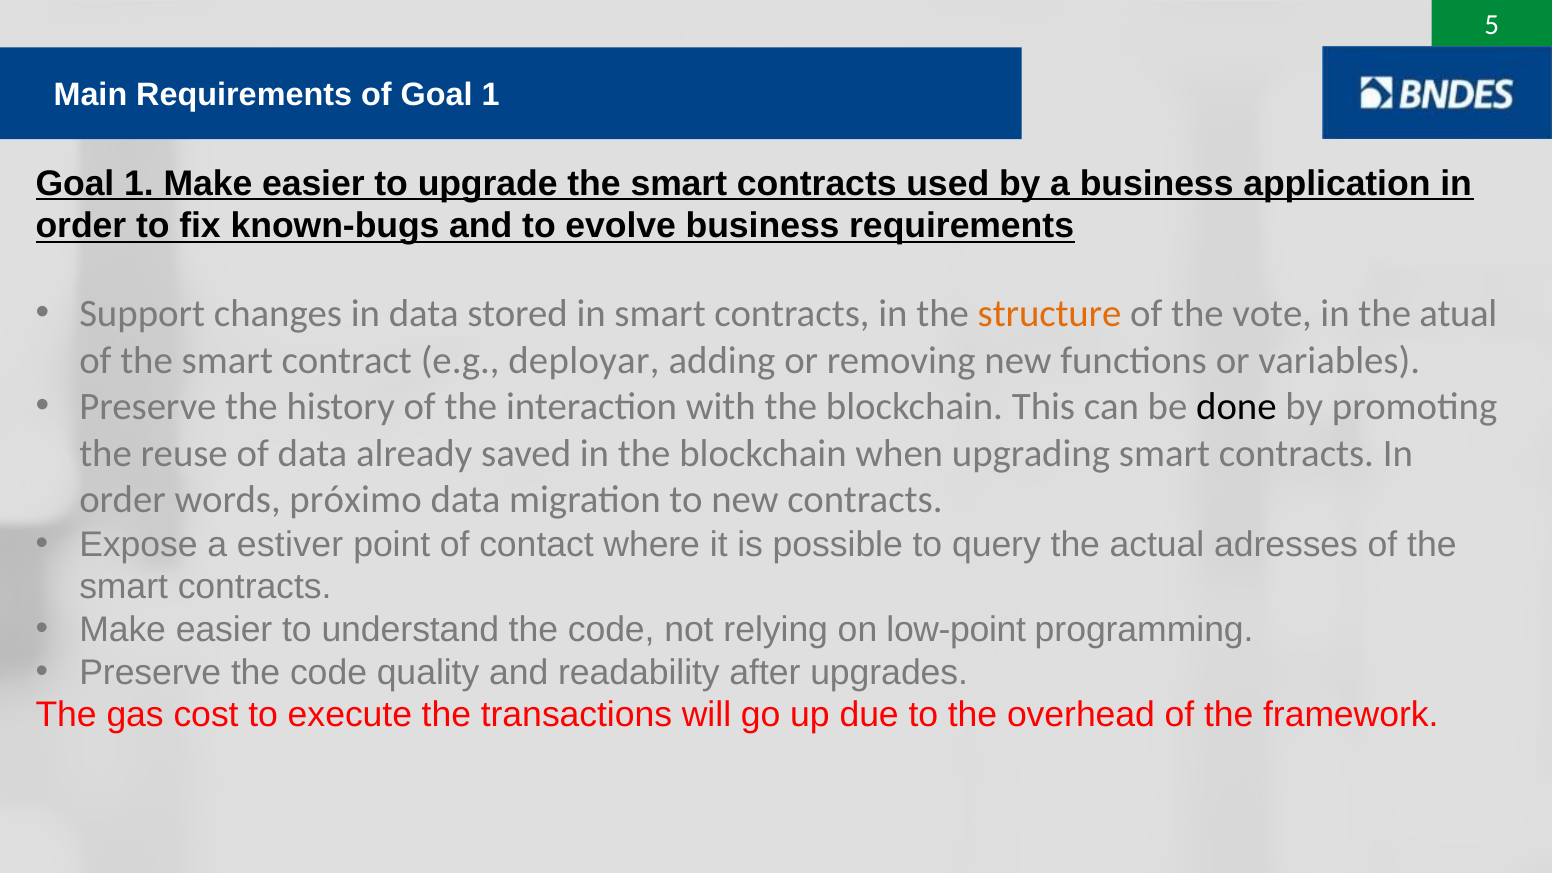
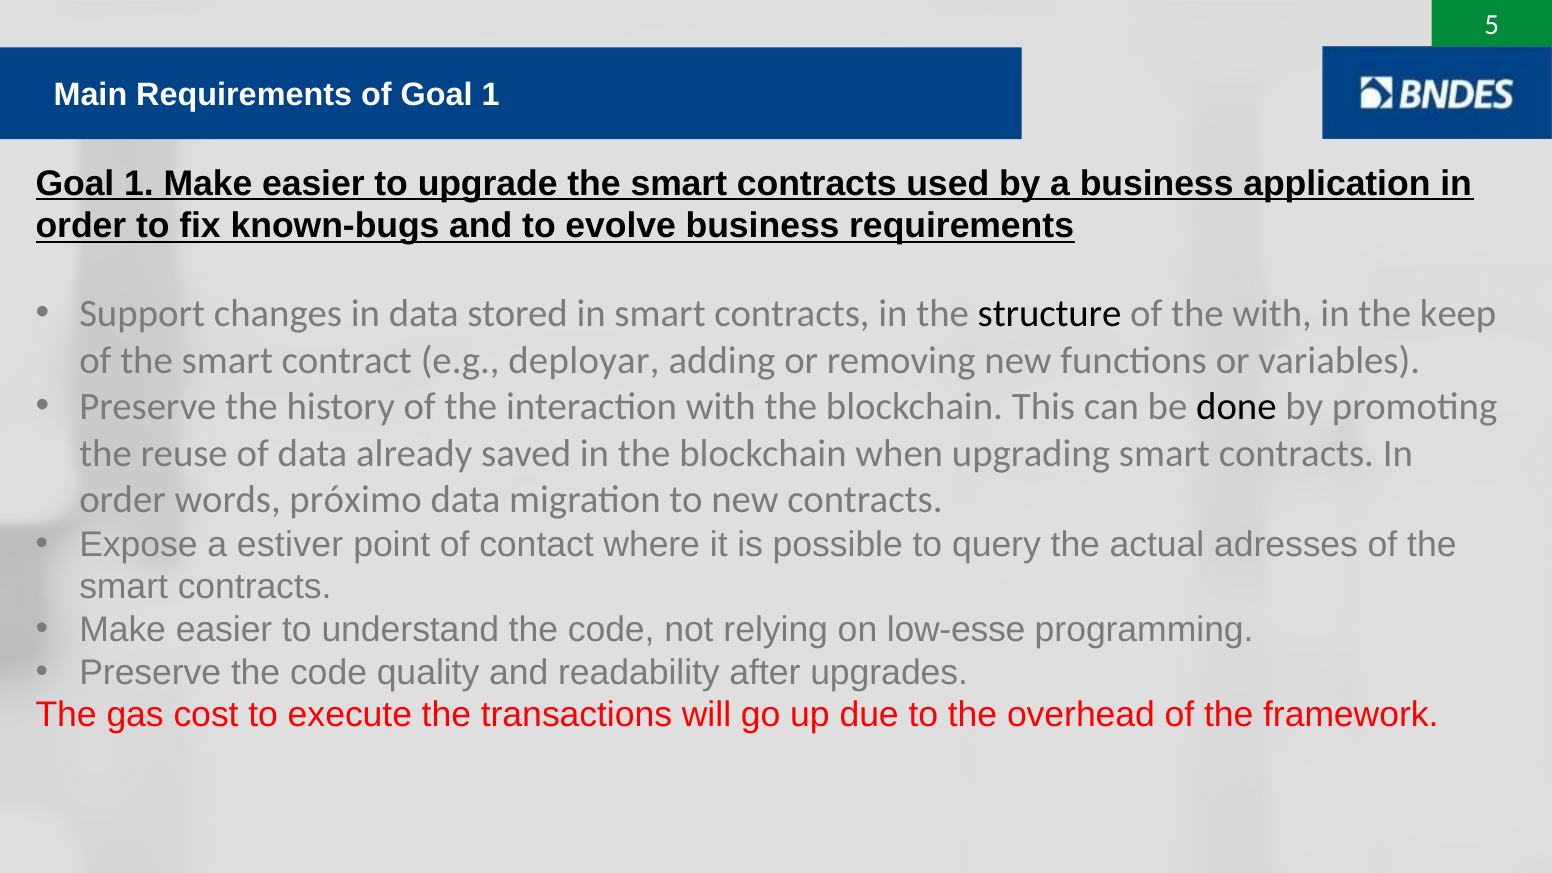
structure colour: orange -> black (1050, 314)
the vote: vote -> with (1272, 314)
atual: atual -> keep (1458, 314)
low-point: low-point -> low-esse (956, 630)
